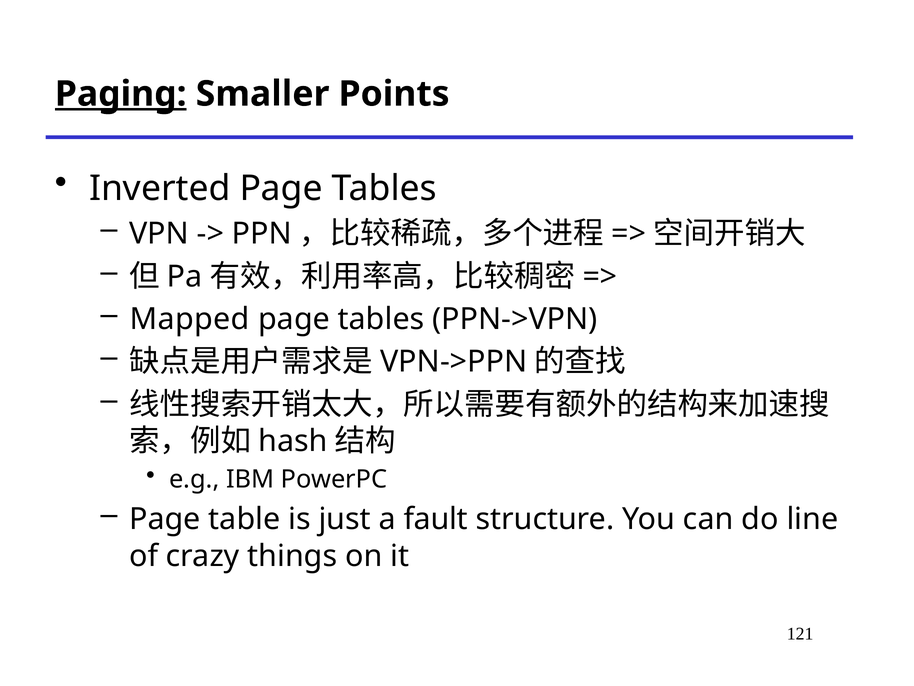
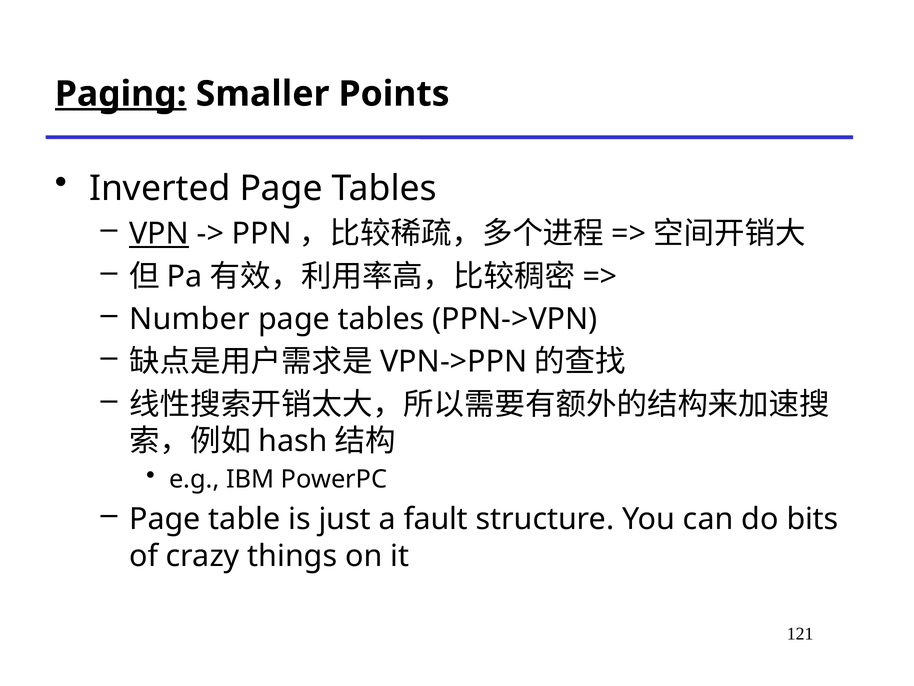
VPN underline: none -> present (159, 234)
Mapped: Mapped -> Number (190, 319)
line: line -> bits (813, 519)
